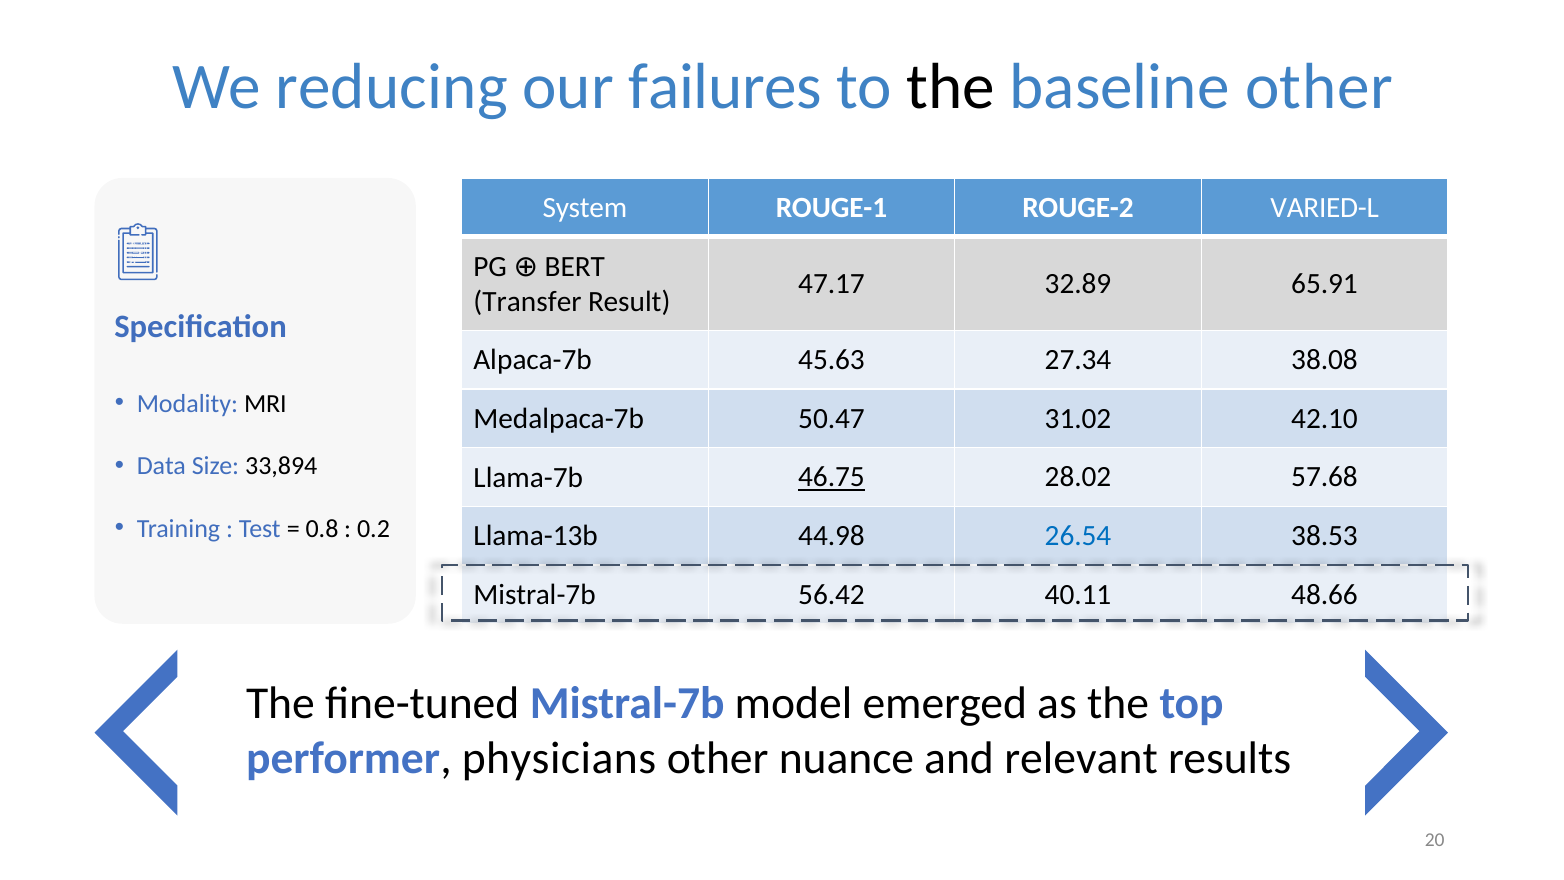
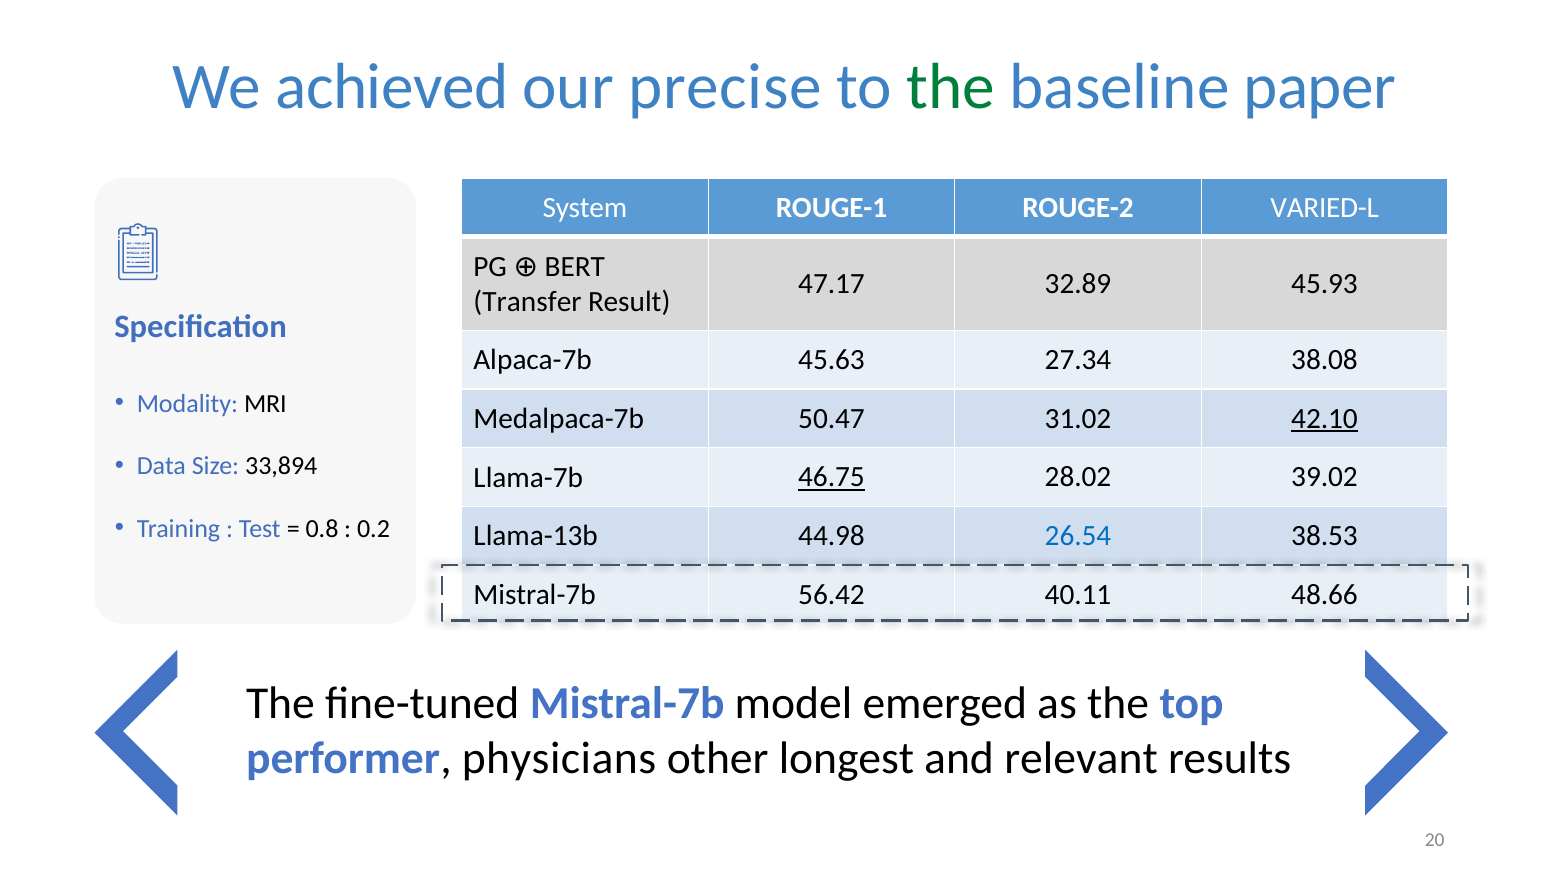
reducing: reducing -> achieved (392, 87)
failures: failures -> precise (725, 87)
the colour: black -> green (951, 87)
baseline other: other -> paper (1320, 87)
65.91: 65.91 -> 45.93 (1325, 284)
42.10 underline: none -> present (1325, 419)
57.68: 57.68 -> 39.02 (1325, 477)
nuance: nuance -> longest (846, 758)
